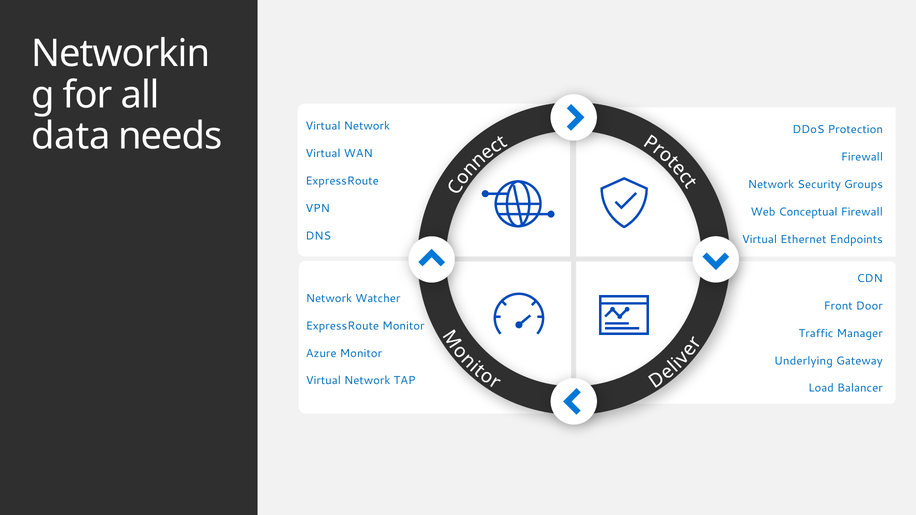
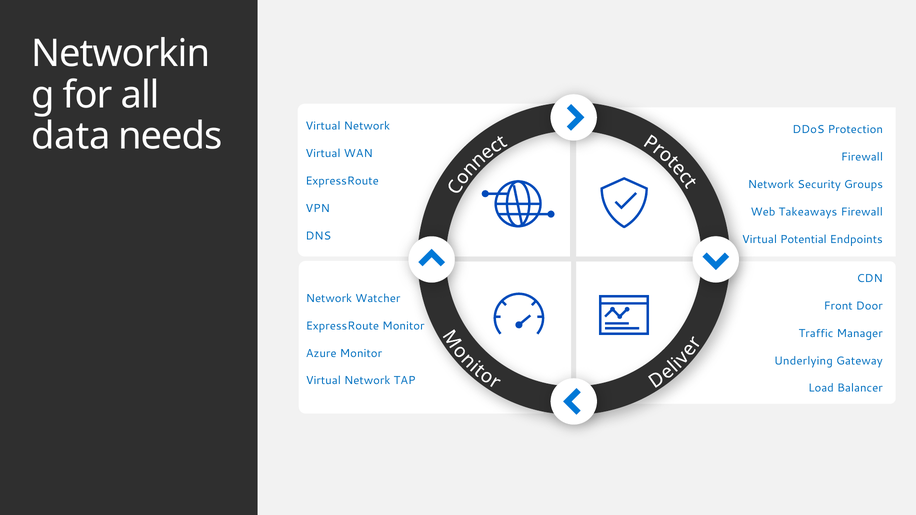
Conceptual: Conceptual -> Takeaways (808, 212)
Ethernet: Ethernet -> Potential (803, 240)
